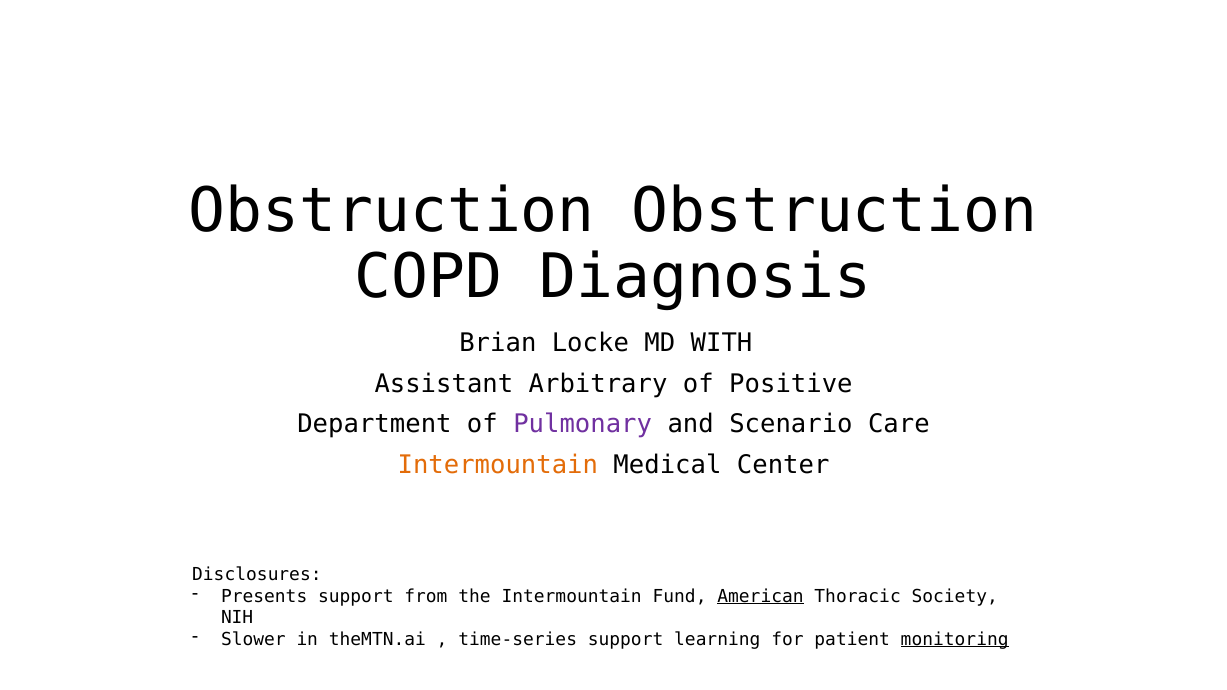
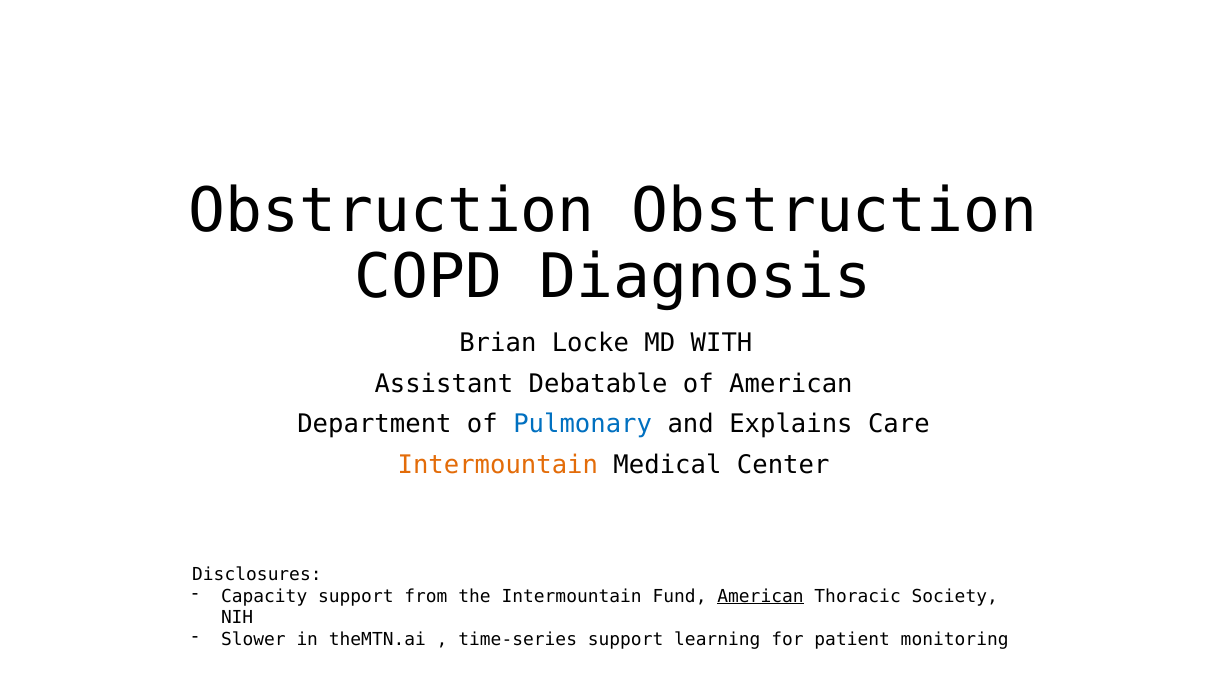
Arbitrary: Arbitrary -> Debatable (598, 384)
of Positive: Positive -> American (791, 384)
Pulmonary colour: purple -> blue (583, 424)
Scenario: Scenario -> Explains (791, 424)
Presents: Presents -> Capacity (264, 596)
monitoring underline: present -> none (955, 639)
